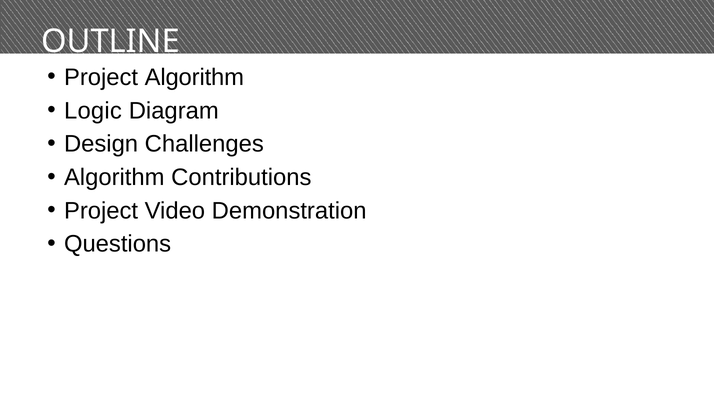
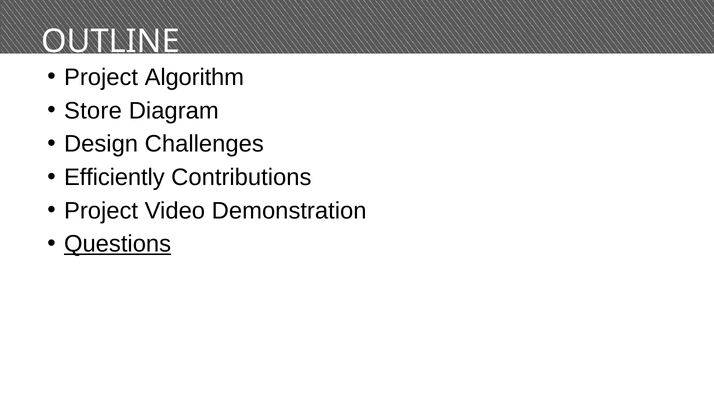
Logic: Logic -> Store (93, 111)
Algorithm: Algorithm -> Efficiently (114, 177)
Questions underline: none -> present (118, 244)
